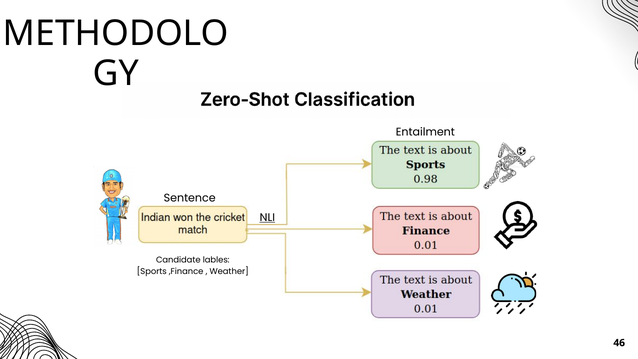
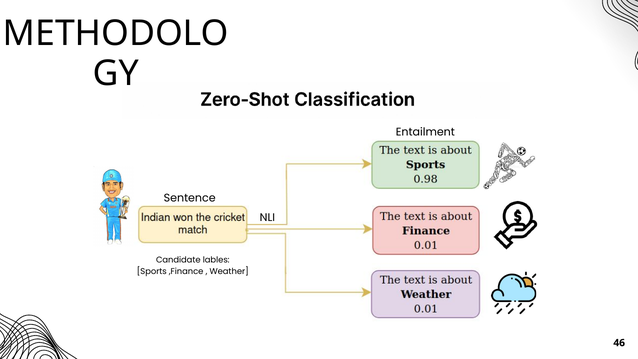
NLI underline: present -> none (267, 217)
